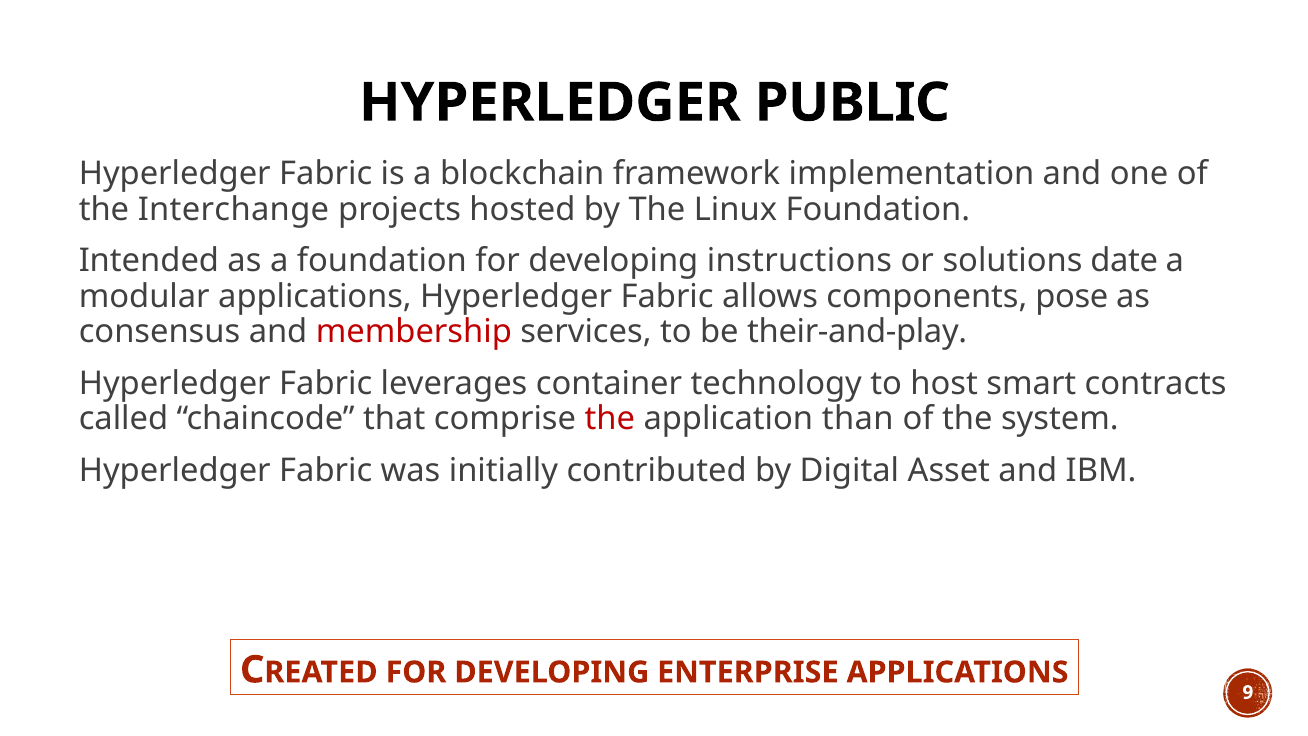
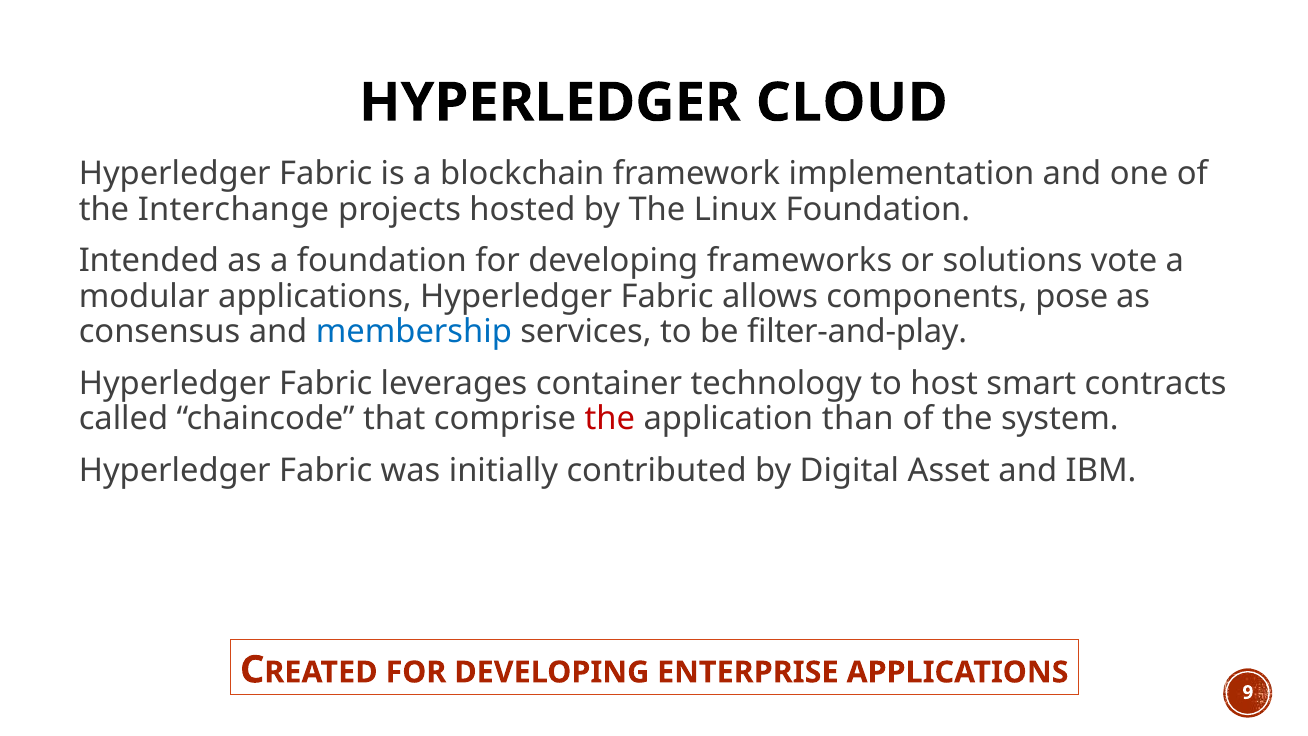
PUBLIC: PUBLIC -> CLOUD (852, 103)
instructions: instructions -> frameworks (800, 261)
date: date -> vote (1124, 261)
membership colour: red -> blue (414, 332)
their-and-play: their-and-play -> filter-and-play (857, 332)
